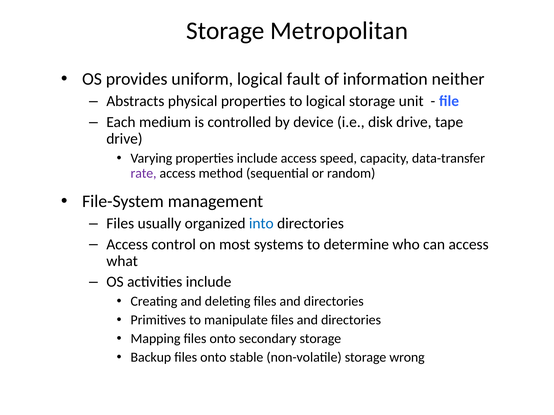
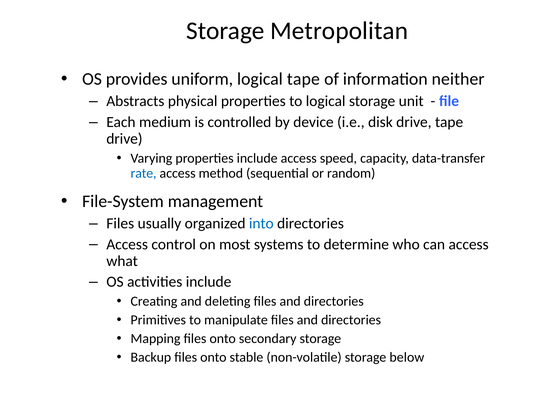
logical fault: fault -> tape (303, 79)
rate colour: purple -> blue (144, 173)
wrong: wrong -> below (407, 358)
